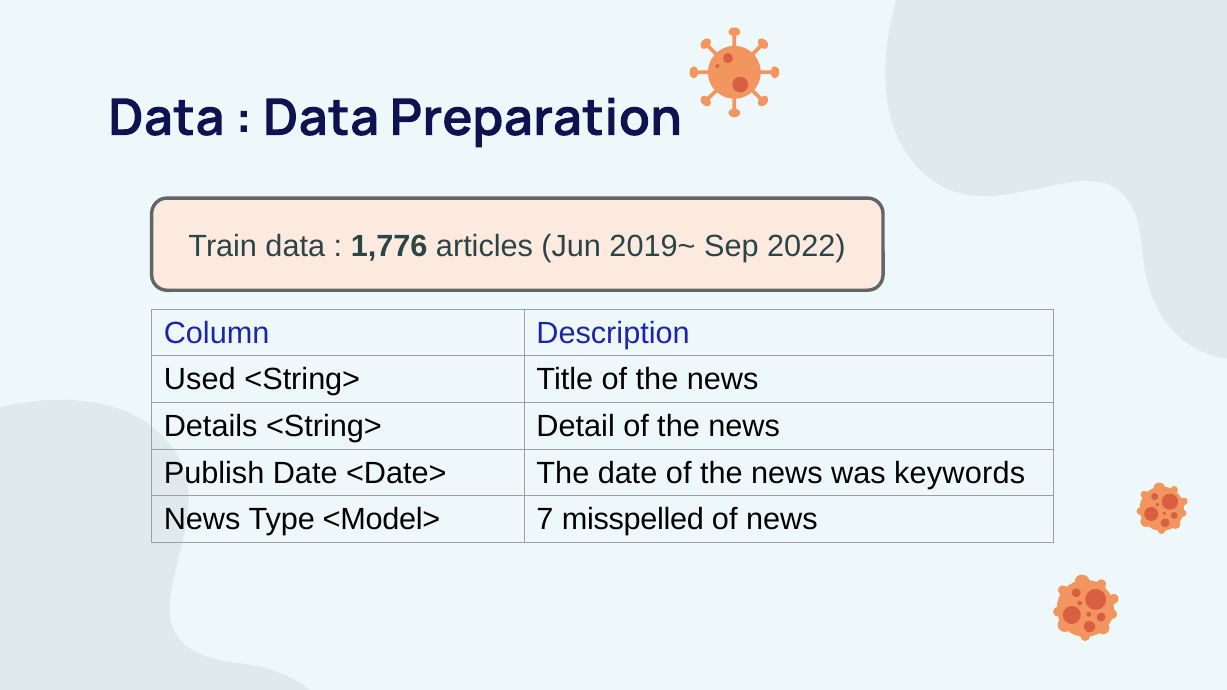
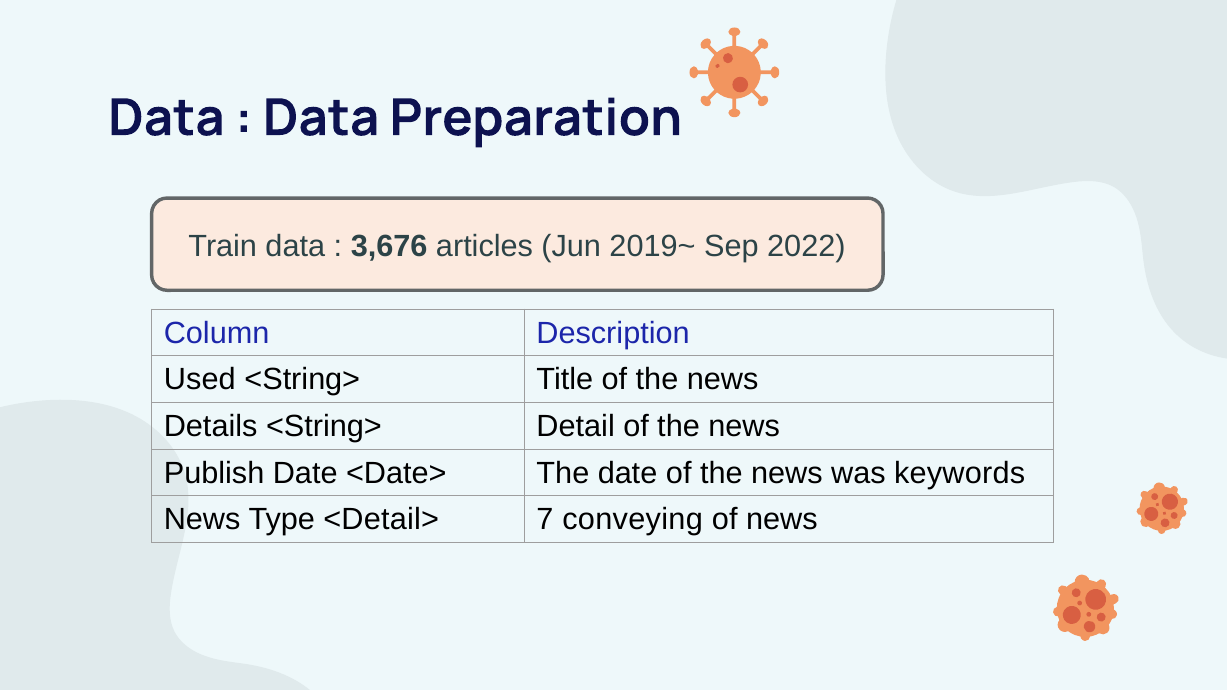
1,776: 1,776 -> 3,676 (389, 246)
<Model>: <Model> -> <Detail> (381, 520)
misspelled: misspelled -> conveying (633, 520)
